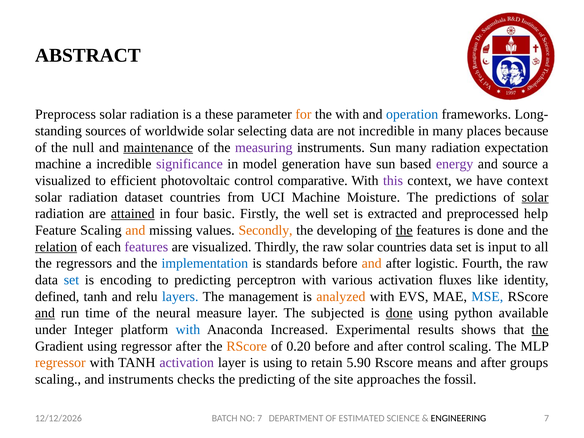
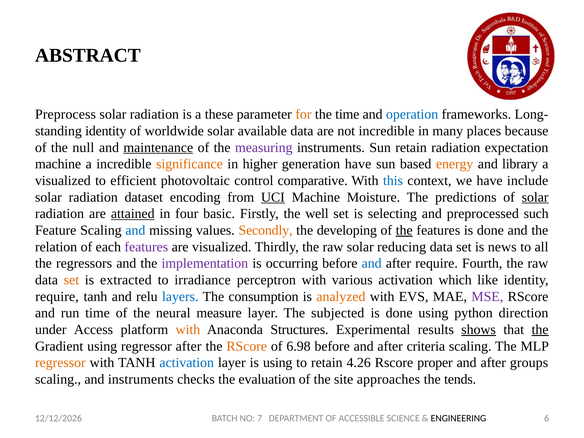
the with: with -> time (347, 114)
sources: sources -> identity (106, 131)
selecting: selecting -> available (262, 131)
Sun many: many -> retain (411, 147)
significance colour: purple -> orange (189, 164)
model: model -> higher (260, 164)
energy colour: purple -> orange (455, 164)
source: source -> library (520, 164)
this colour: purple -> blue (393, 181)
have context: context -> include (528, 181)
dataset countries: countries -> encoding (195, 197)
UCI underline: none -> present (273, 197)
extracted: extracted -> selecting (392, 214)
help: help -> such (536, 214)
and colour: orange -> blue (135, 230)
relation underline: present -> none (56, 247)
solar countries: countries -> reducing (402, 247)
input: input -> news (502, 247)
implementation colour: blue -> purple (205, 263)
standards: standards -> occurring (292, 263)
and colour: orange -> blue (372, 263)
after logistic: logistic -> require (437, 263)
set colour: blue -> orange (71, 280)
encoding: encoding -> extracted (126, 280)
to predicting: predicting -> irradiance (203, 280)
fluxes: fluxes -> which (455, 280)
defined: defined -> require (57, 296)
management: management -> consumption (264, 296)
MSE colour: blue -> purple (487, 296)
and underline: present -> none (45, 313)
done underline: present -> none (399, 313)
available: available -> direction (524, 313)
Integer: Integer -> Access (93, 330)
with colour: blue -> orange (188, 330)
Increased: Increased -> Structures (300, 330)
shows underline: none -> present (479, 330)
0.20: 0.20 -> 6.98 (298, 346)
after control: control -> criteria (426, 346)
activation colour: purple -> blue (187, 363)
5.90: 5.90 -> 4.26 (359, 363)
means: means -> proper (435, 363)
the predicting: predicting -> evaluation (267, 379)
fossil: fossil -> tends (460, 379)
7: 7 -> 6 (547, 418)
ESTIMATED: ESTIMATED -> ACCESSIBLE (362, 418)
